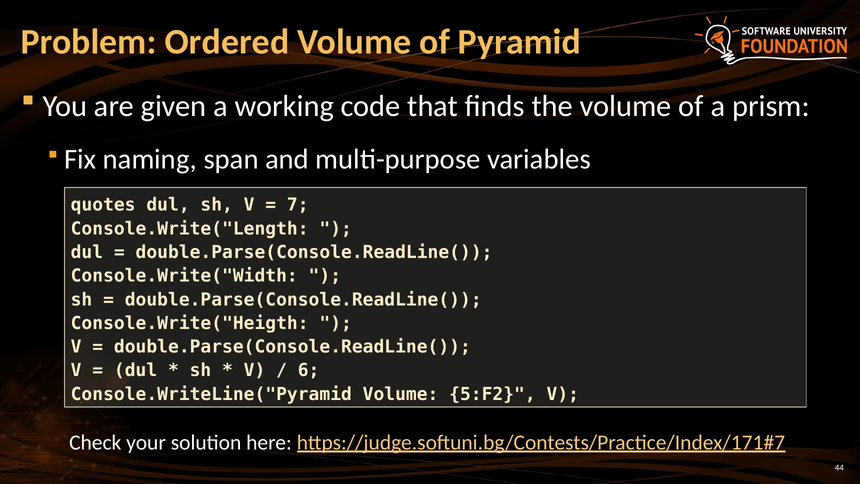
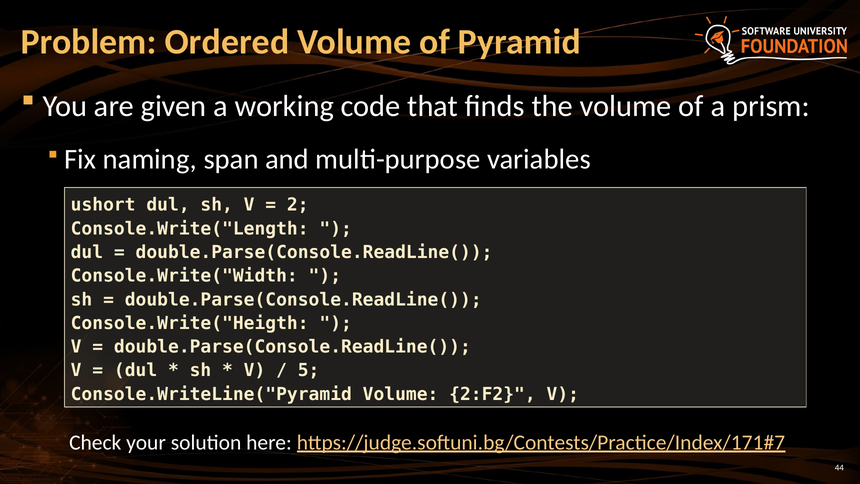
quotes: quotes -> ushort (103, 205)
7: 7 -> 2 (298, 205)
6: 6 -> 5 (309, 370)
5:F2: 5:F2 -> 2:F2 (492, 394)
